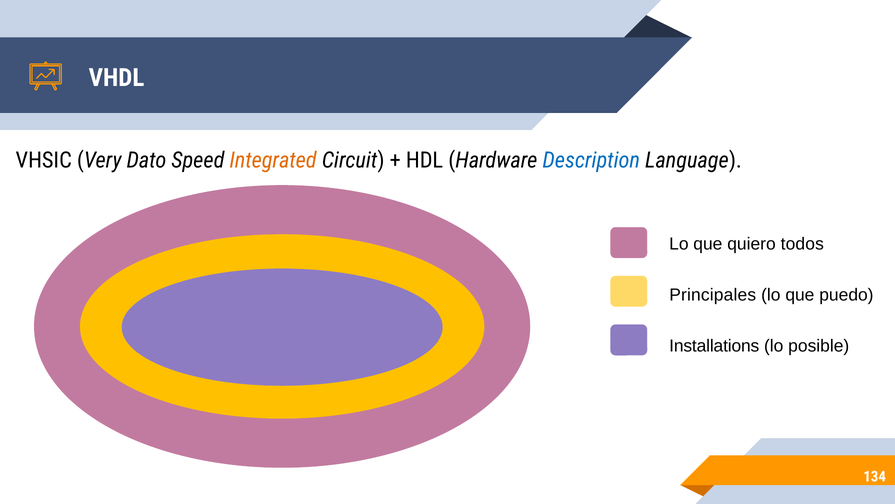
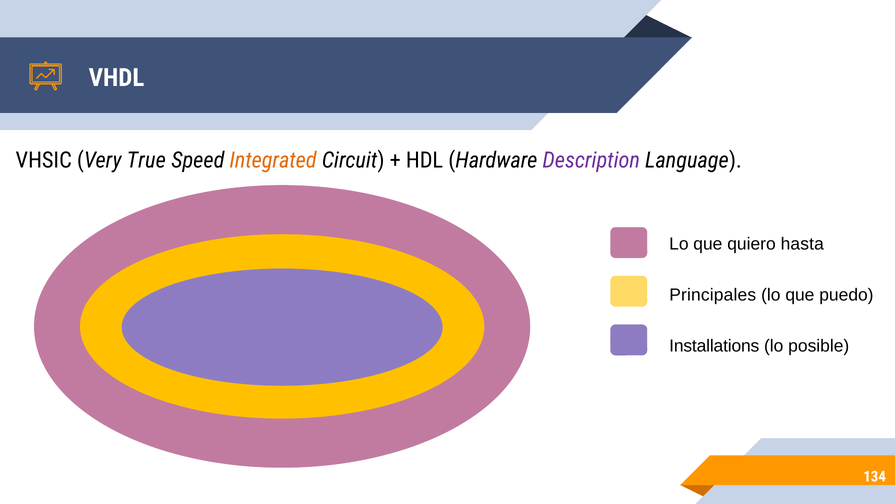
Dato: Dato -> True (146, 160)
Description colour: blue -> purple (591, 160)
todos: todos -> hasta (802, 244)
